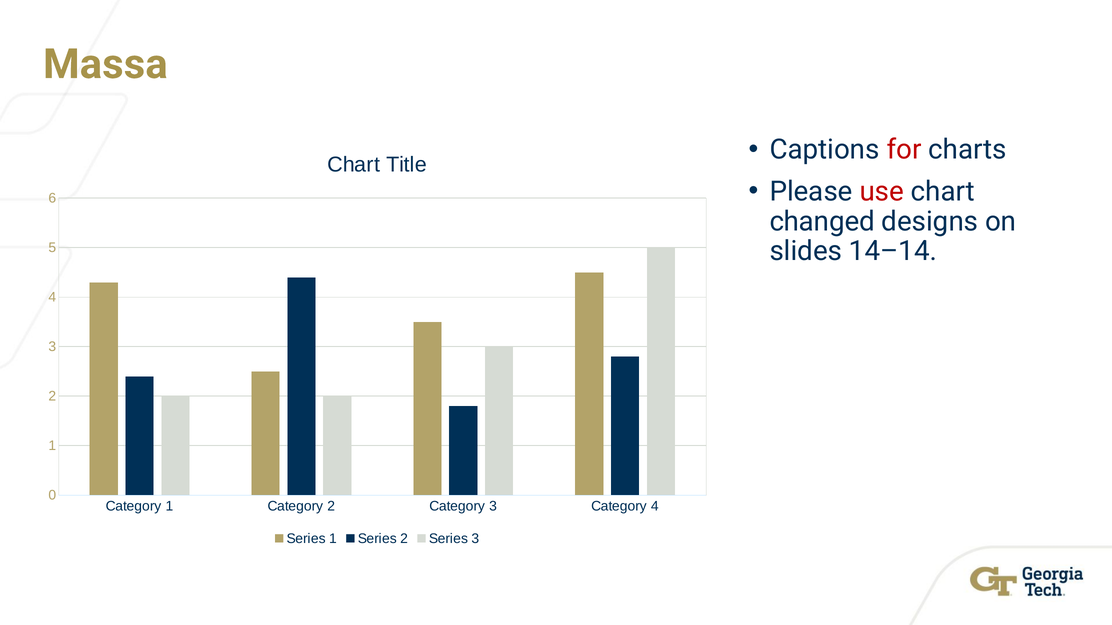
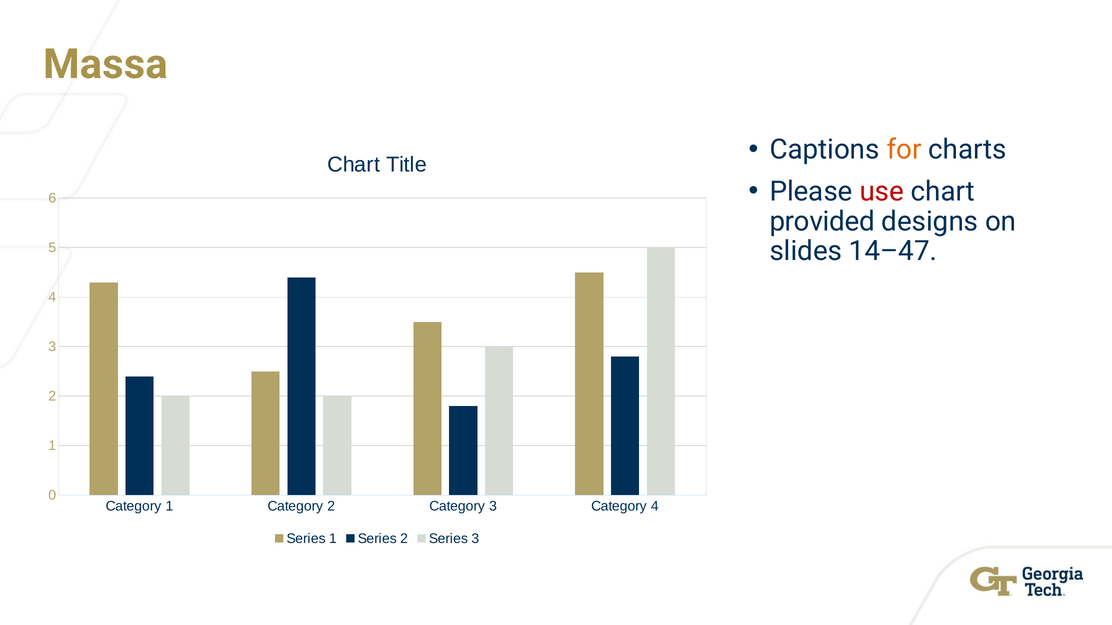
for colour: red -> orange (904, 150)
changed: changed -> provided (822, 222)
14–14: 14–14 -> 14–47 (893, 252)
